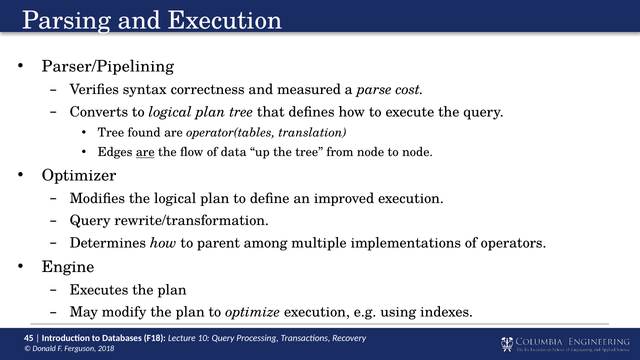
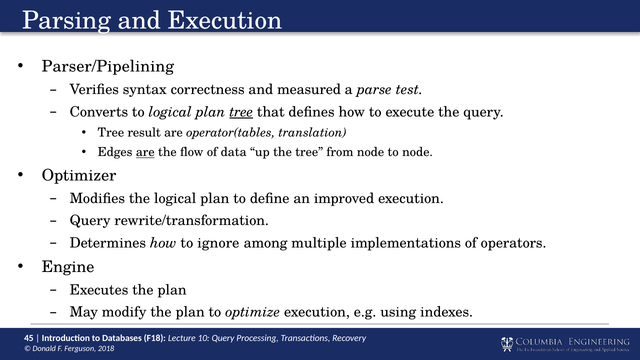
cost: cost -> test (409, 90)
tree underline: none -> present (241, 112)
found: found -> result (144, 133)
parent: parent -> ignore (218, 243)
